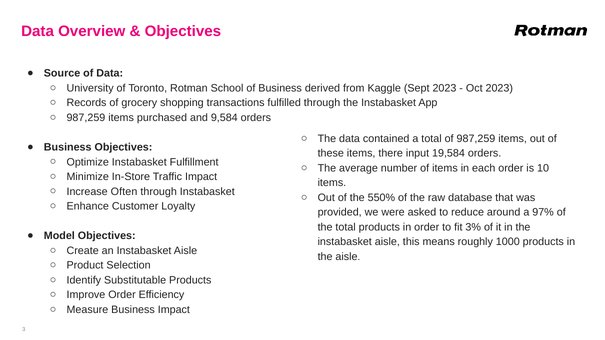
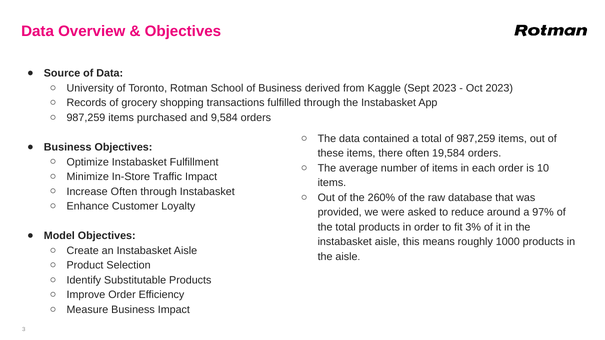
there input: input -> often (418, 154)
550%: 550% -> 260% (381, 198)
